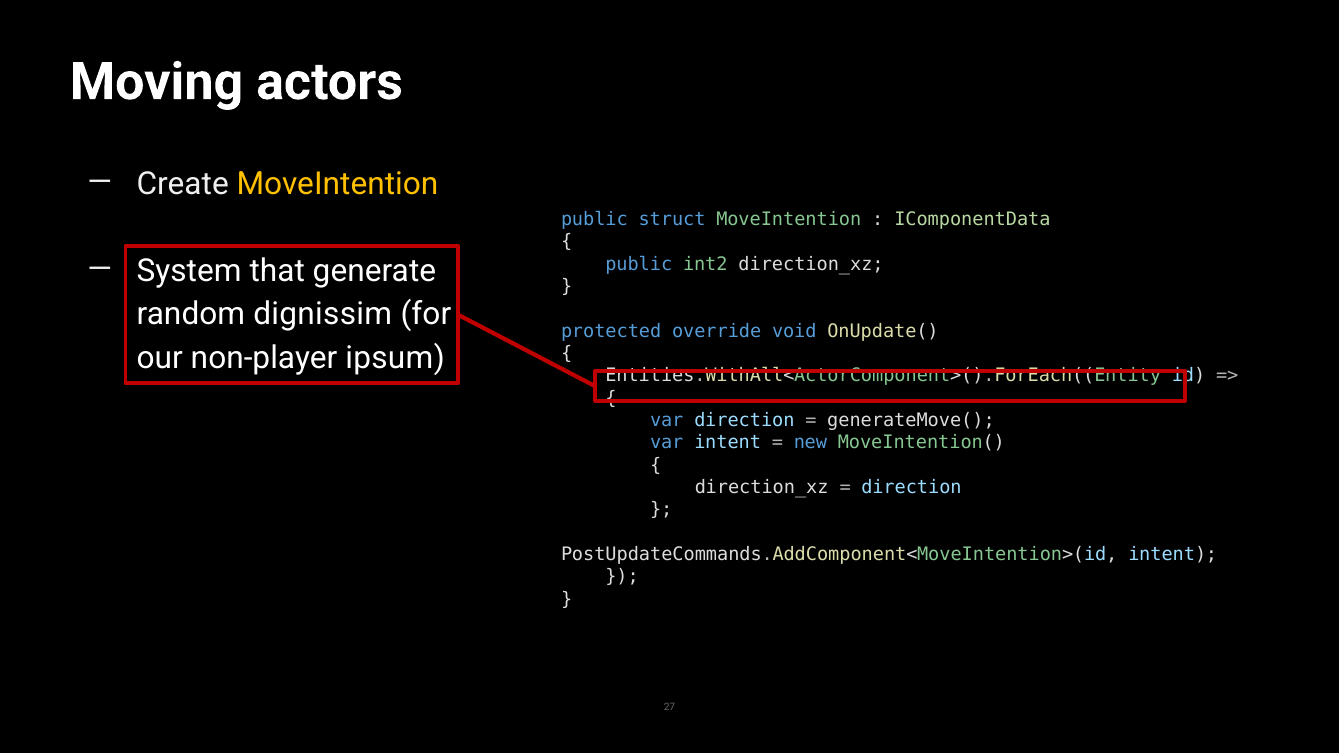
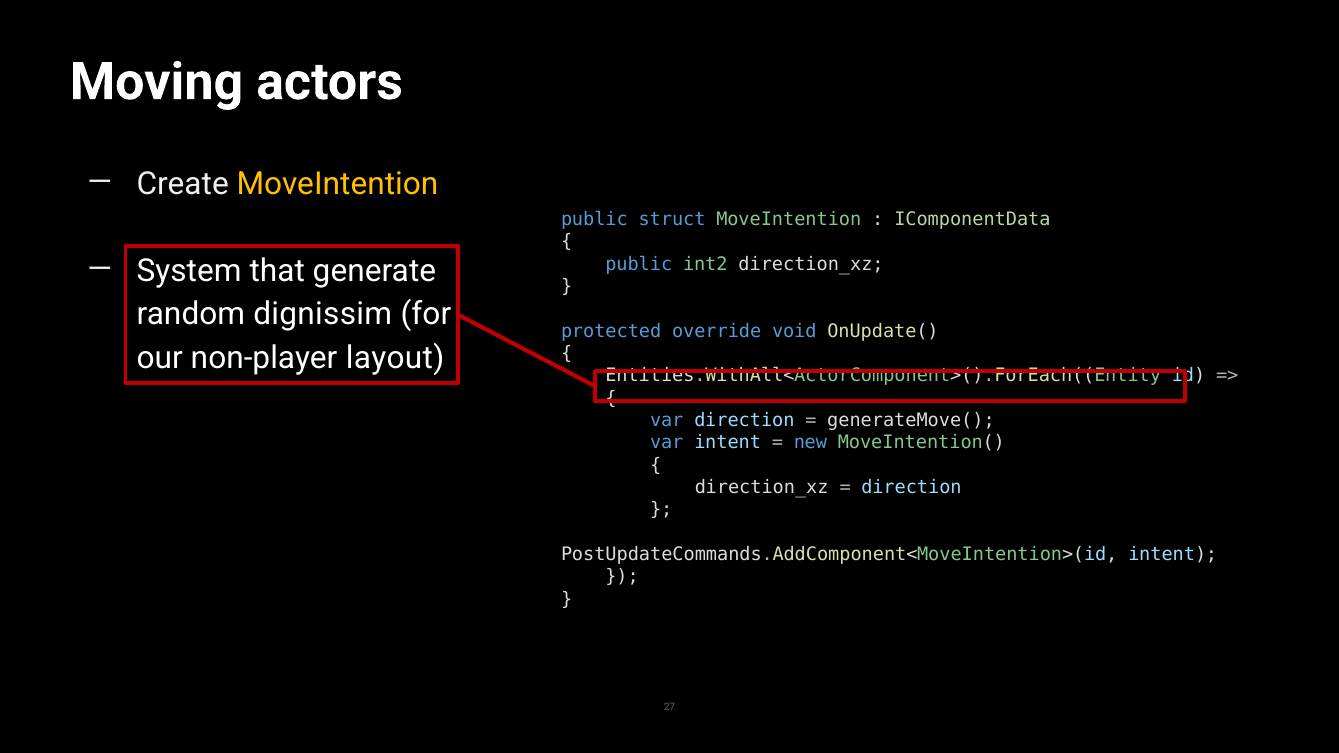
ipsum: ipsum -> layout (395, 358)
